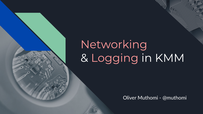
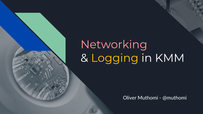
Logging colour: pink -> yellow (115, 58)
